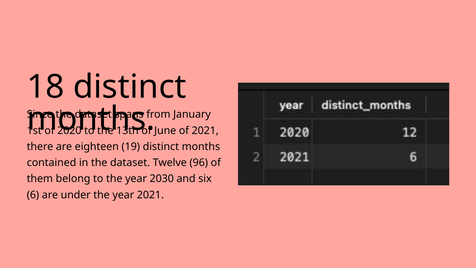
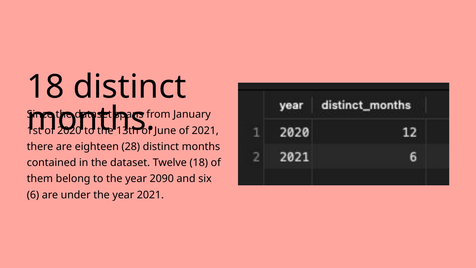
19: 19 -> 28 (131, 146)
Twelve 96: 96 -> 18 (199, 163)
2030: 2030 -> 2090 (162, 179)
